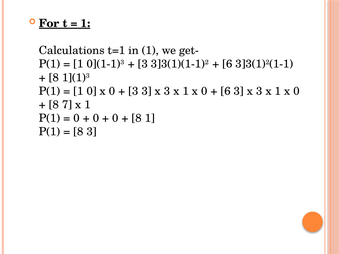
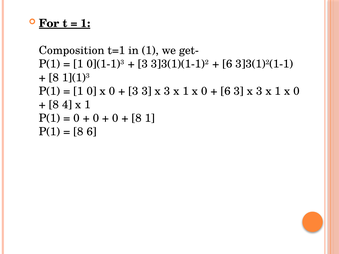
Calculations: Calculations -> Composition (72, 50)
7: 7 -> 4 (67, 105)
8 3: 3 -> 6 (92, 132)
